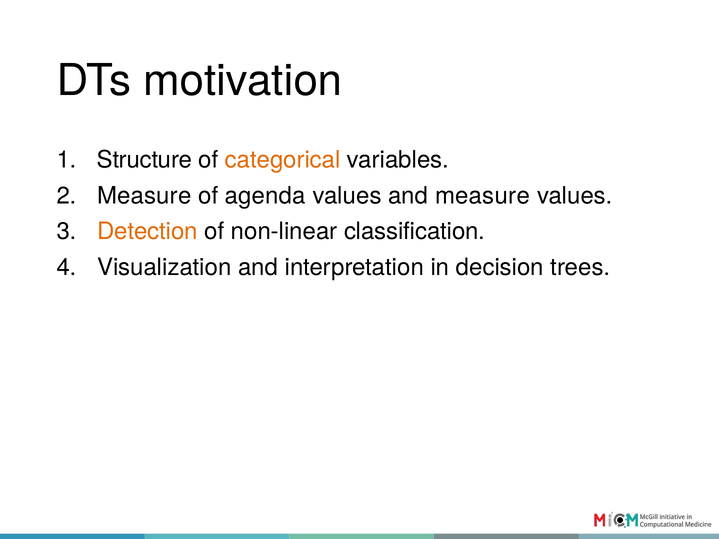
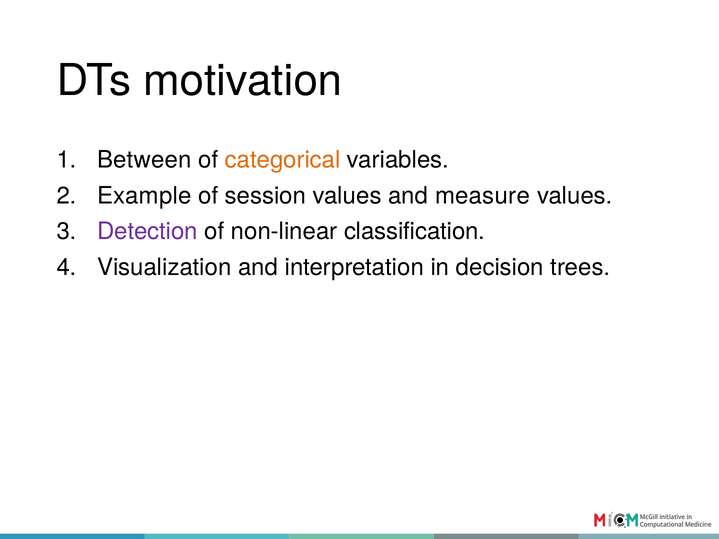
Structure: Structure -> Between (144, 160)
Measure: Measure -> Example (144, 196)
agenda: agenda -> session (265, 196)
Detection colour: orange -> purple (147, 232)
